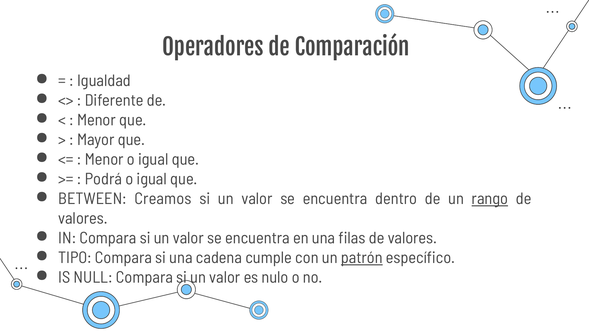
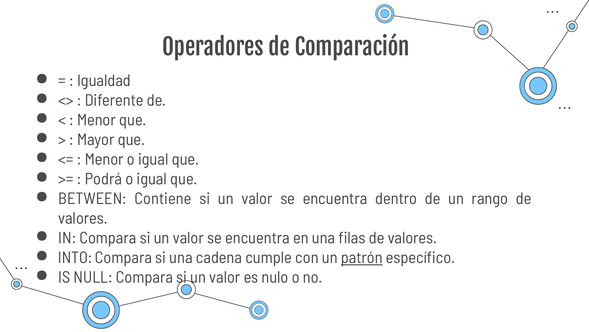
Creamos: Creamos -> Contiene (163, 198)
rango underline: present -> none (490, 198)
TIPO: TIPO -> INTO (75, 257)
